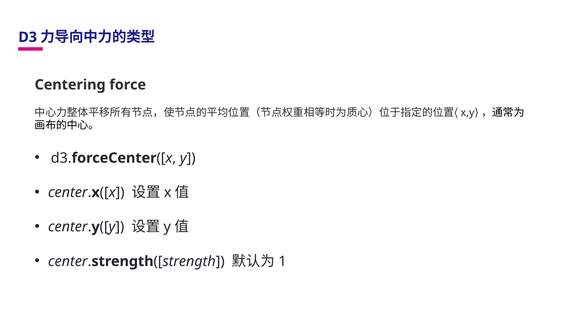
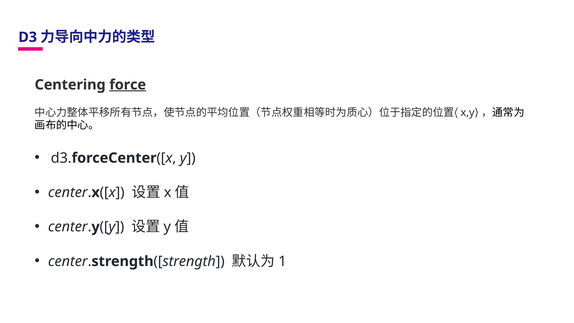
force underline: none -> present (128, 85)
